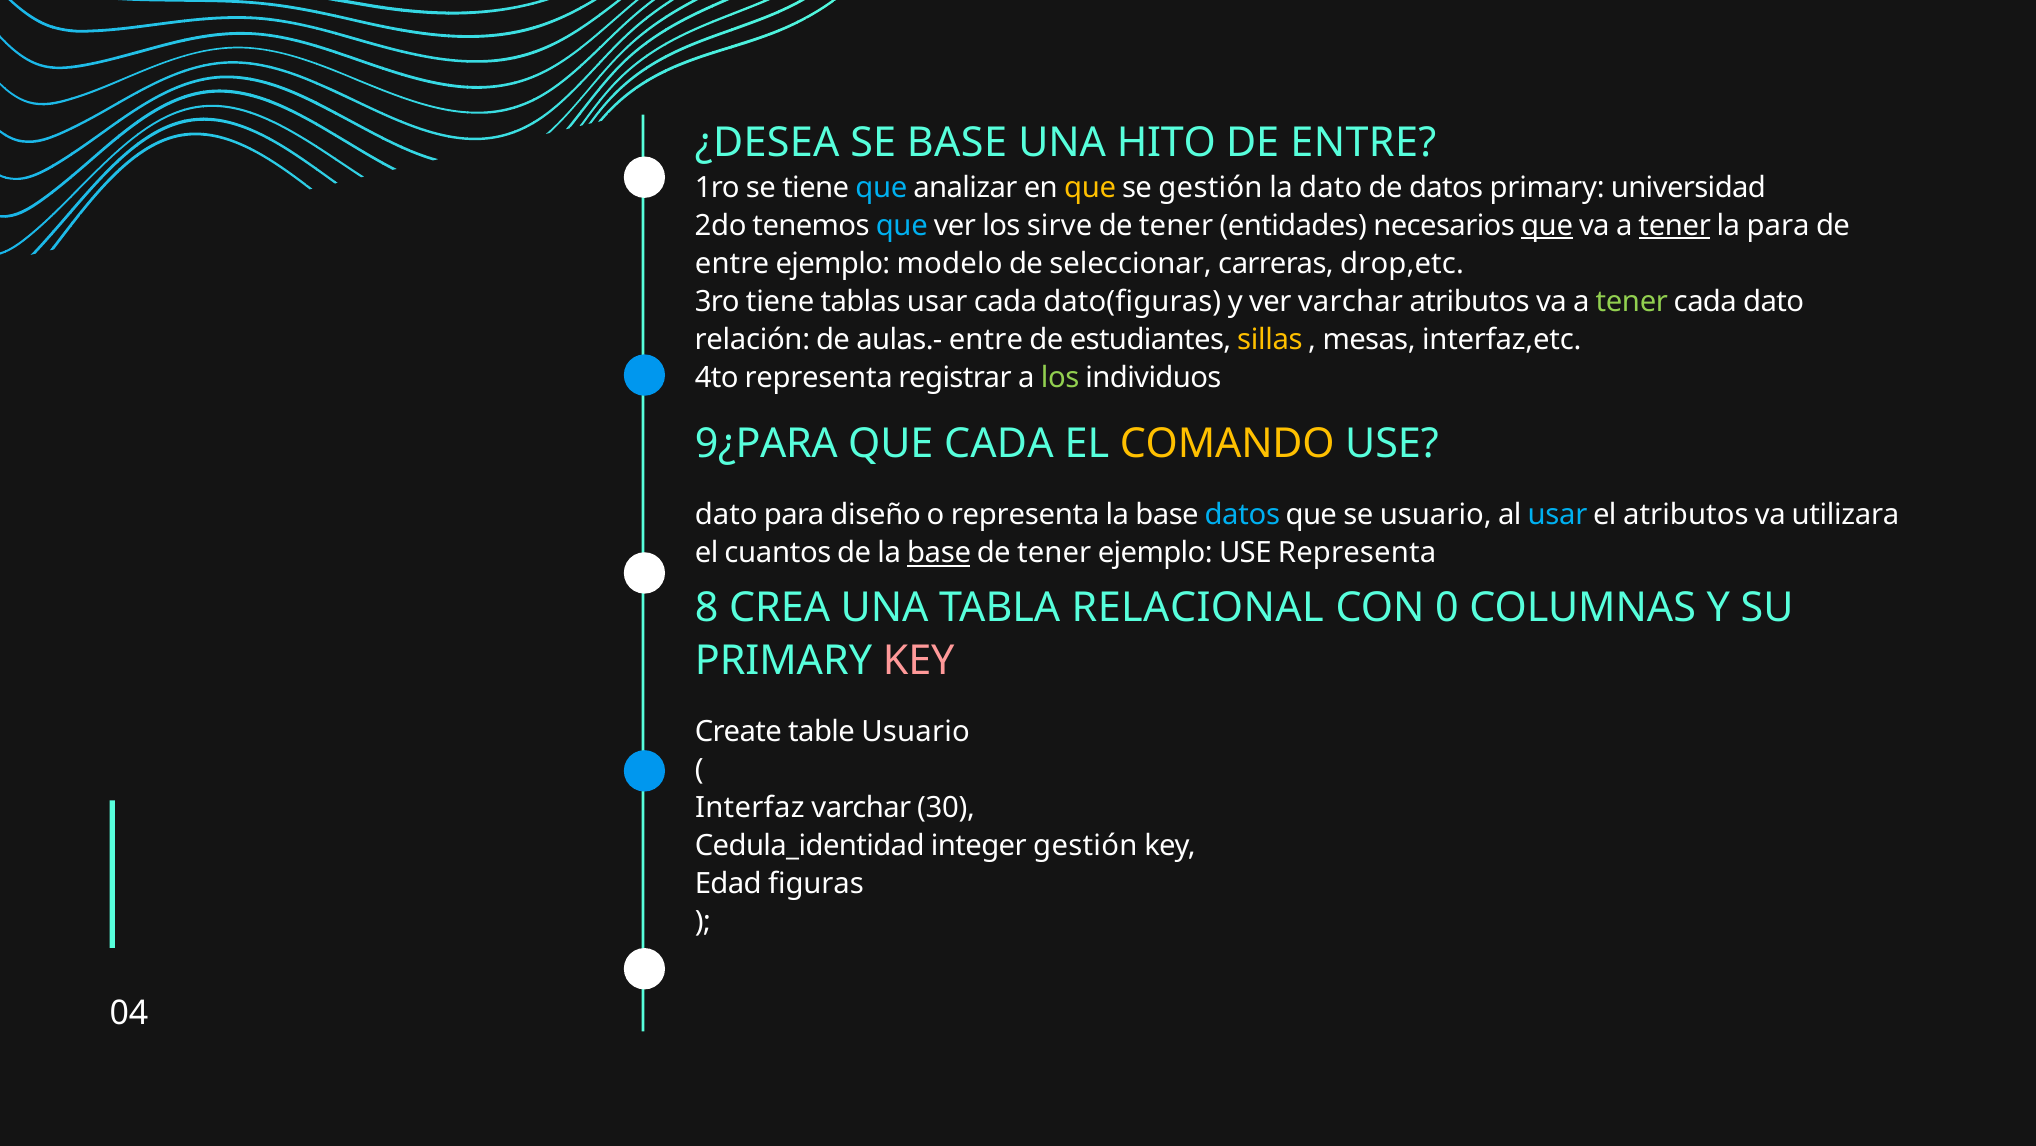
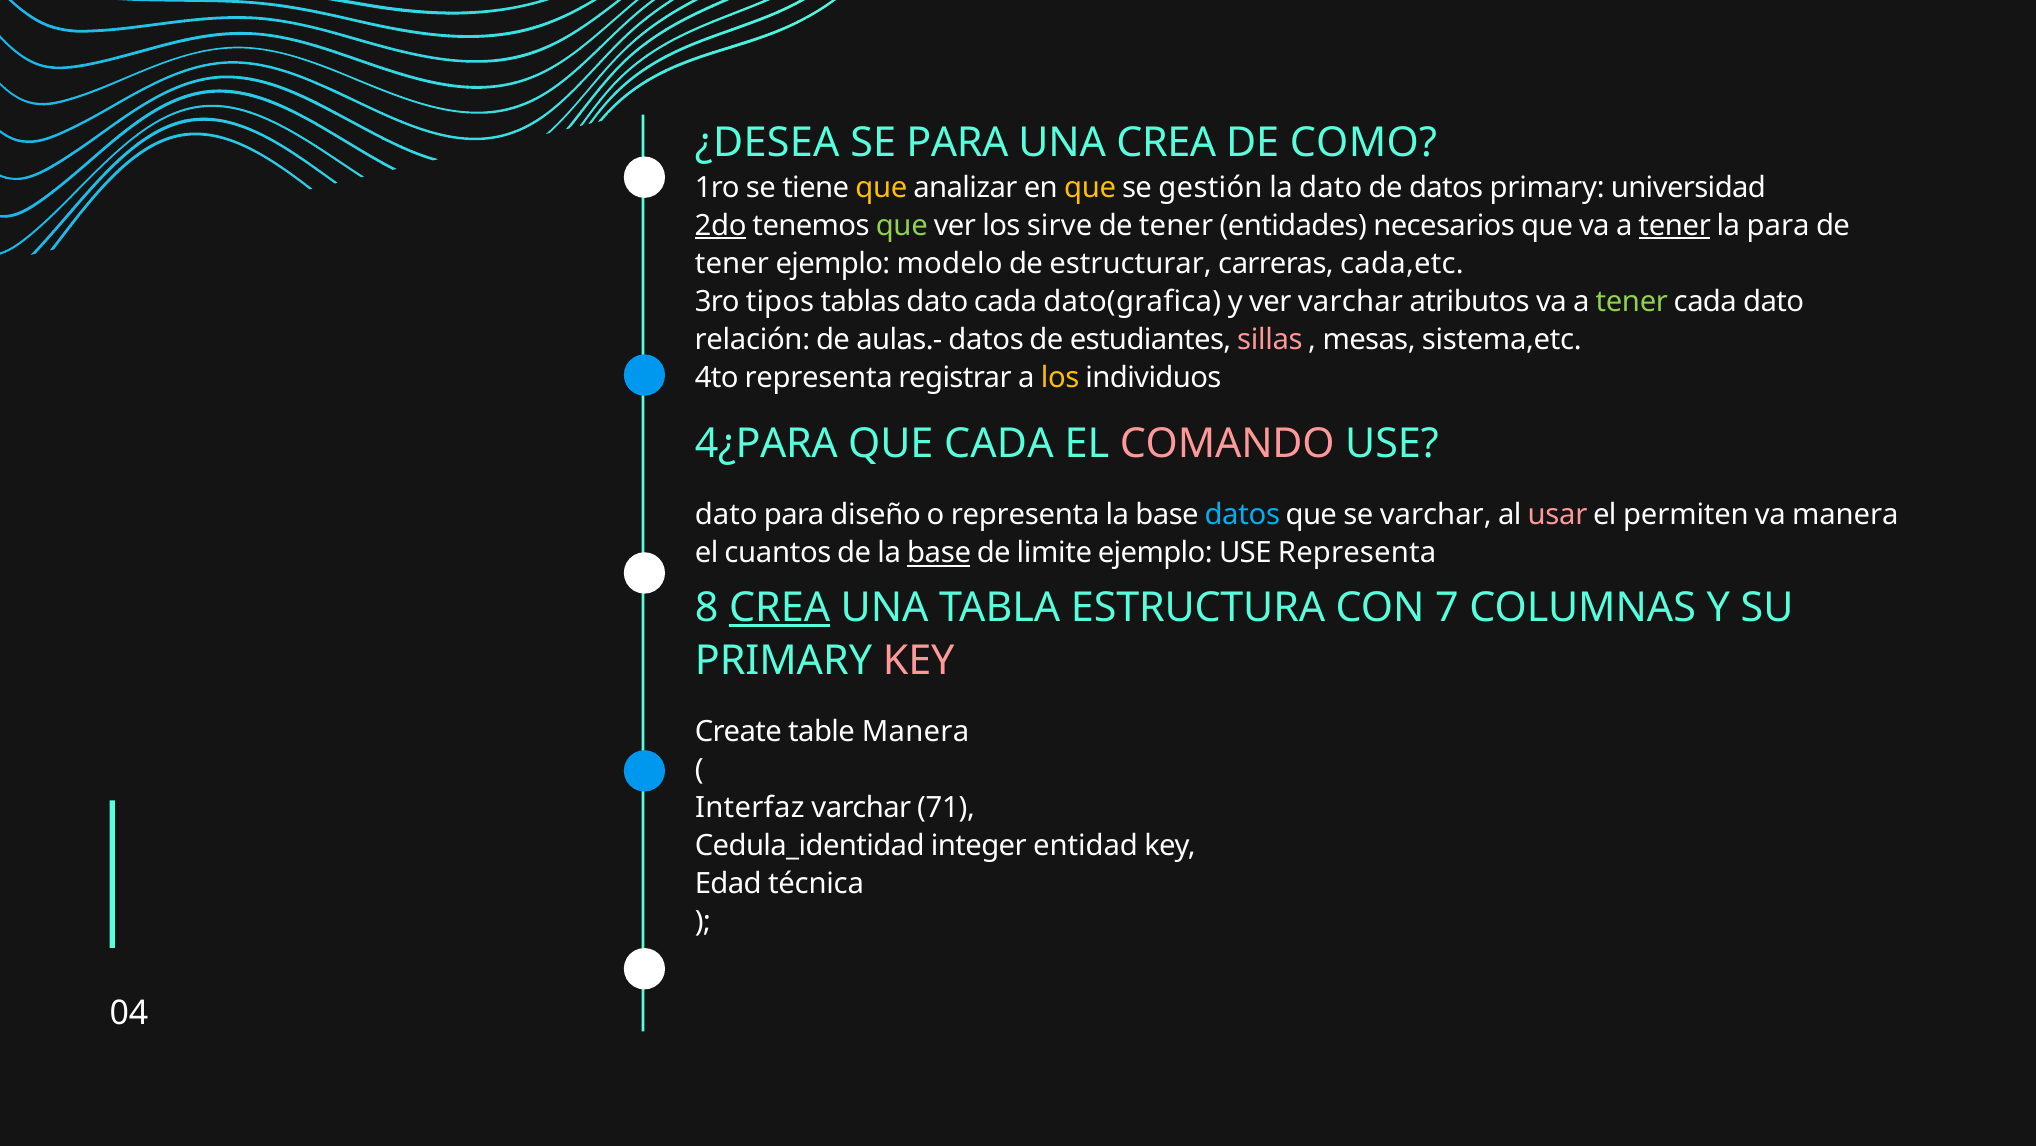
SE BASE: BASE -> PARA (957, 143)
UNA HITO: HITO -> CREA (1166, 143)
ENTRE: ENTRE -> COMO (1363, 143)
que colour: light blue -> yellow (881, 187)
2do underline: none -> present (721, 226)
que colour: light blue -> light green (902, 226)
que underline: present -> none (1547, 226)
entre: entre -> tener (732, 264)
seleccionar: seleccionar -> estructurar (1131, 264)
drop,etc: drop,etc -> cada,etc (1402, 264)
3ro tiene: tiene -> tipos (780, 302)
tablas usar: usar -> dato (937, 302)
dato(figuras: dato(figuras -> dato(grafica (1132, 302)
aulas.- entre: entre -> datos (986, 340)
sillas colour: yellow -> pink (1270, 340)
interfaz,etc: interfaz,etc -> sistema,etc (1502, 340)
los colour: light green -> yellow (1060, 378)
9¿PARA: 9¿PARA -> 4¿PARA (766, 443)
COMANDO colour: yellow -> pink (1227, 443)
se usuario: usuario -> varchar (1436, 515)
usar colour: light blue -> pink (1558, 515)
el atributos: atributos -> permiten (1686, 515)
va utilizara: utilizara -> manera (1845, 515)
tener: tener -> limite (1054, 553)
CREA underline: none -> present (780, 607)
RELACIONAL: RELACIONAL -> ESTRUCTURA (1198, 607)
0: 0 -> 7 (1447, 607)
table Usuario: Usuario -> Manera (916, 731)
30: 30 -> 71 (946, 807)
integer gestión: gestión -> entidad (1085, 845)
figuras: figuras -> técnica (816, 884)
